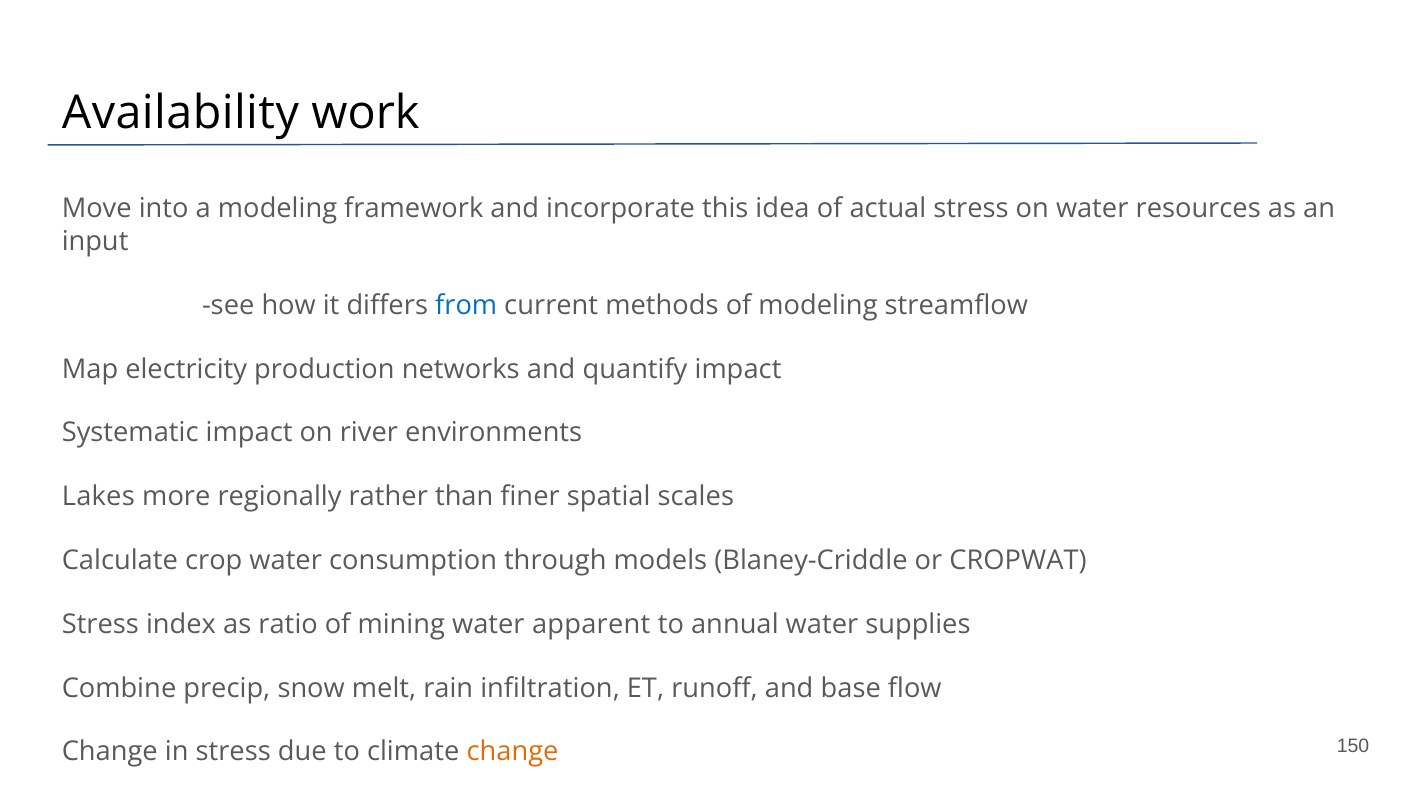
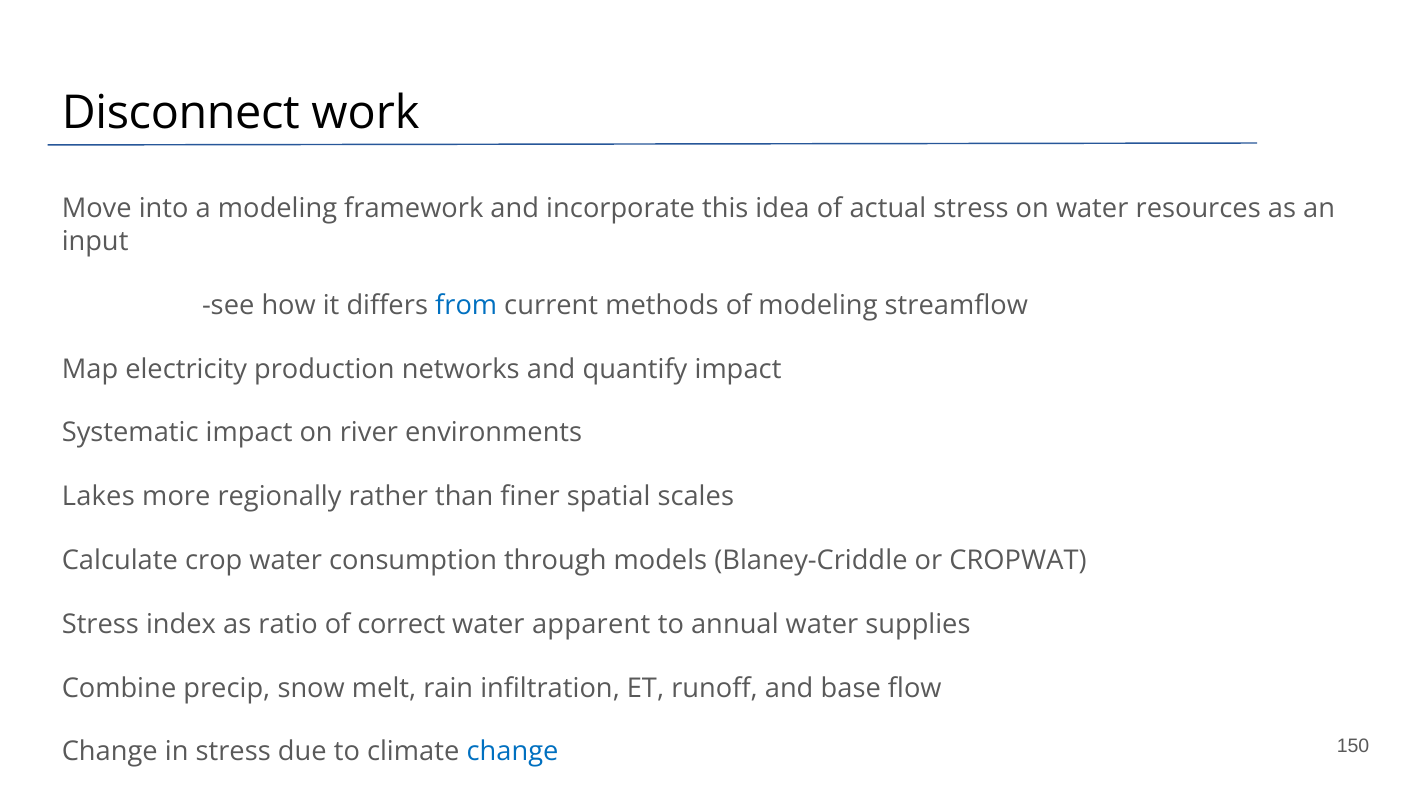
Availability: Availability -> Disconnect (181, 114)
mining: mining -> correct (401, 625)
change colour: orange -> blue (512, 753)
